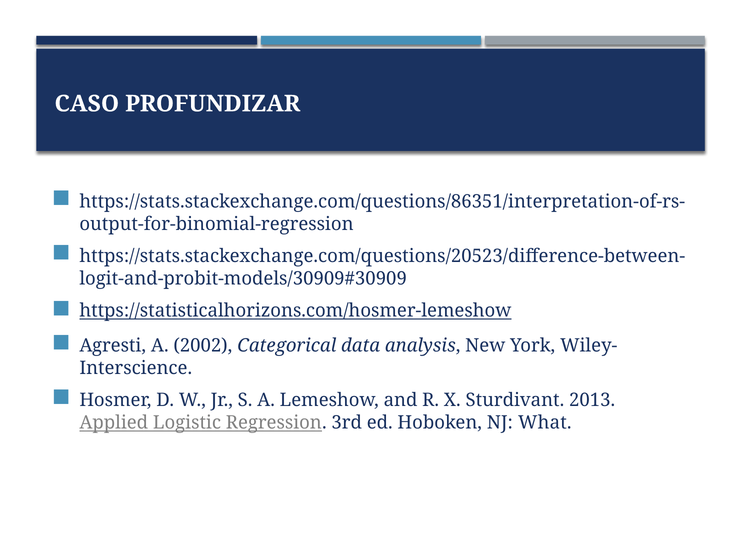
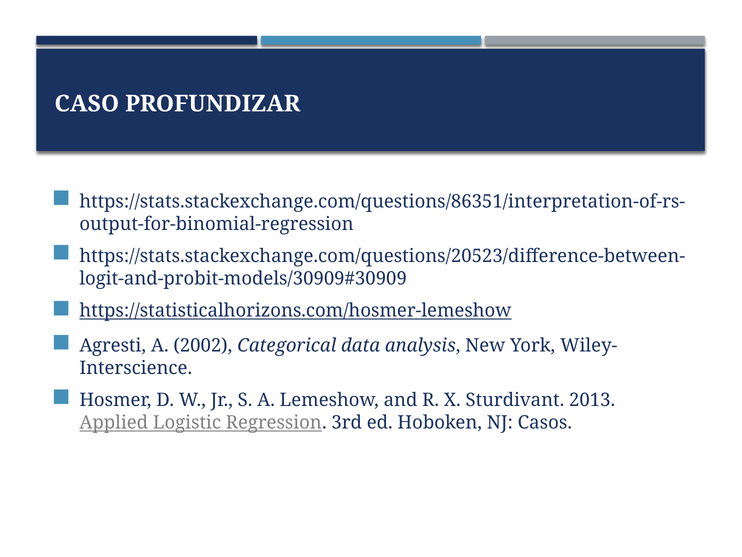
What: What -> Casos (545, 422)
